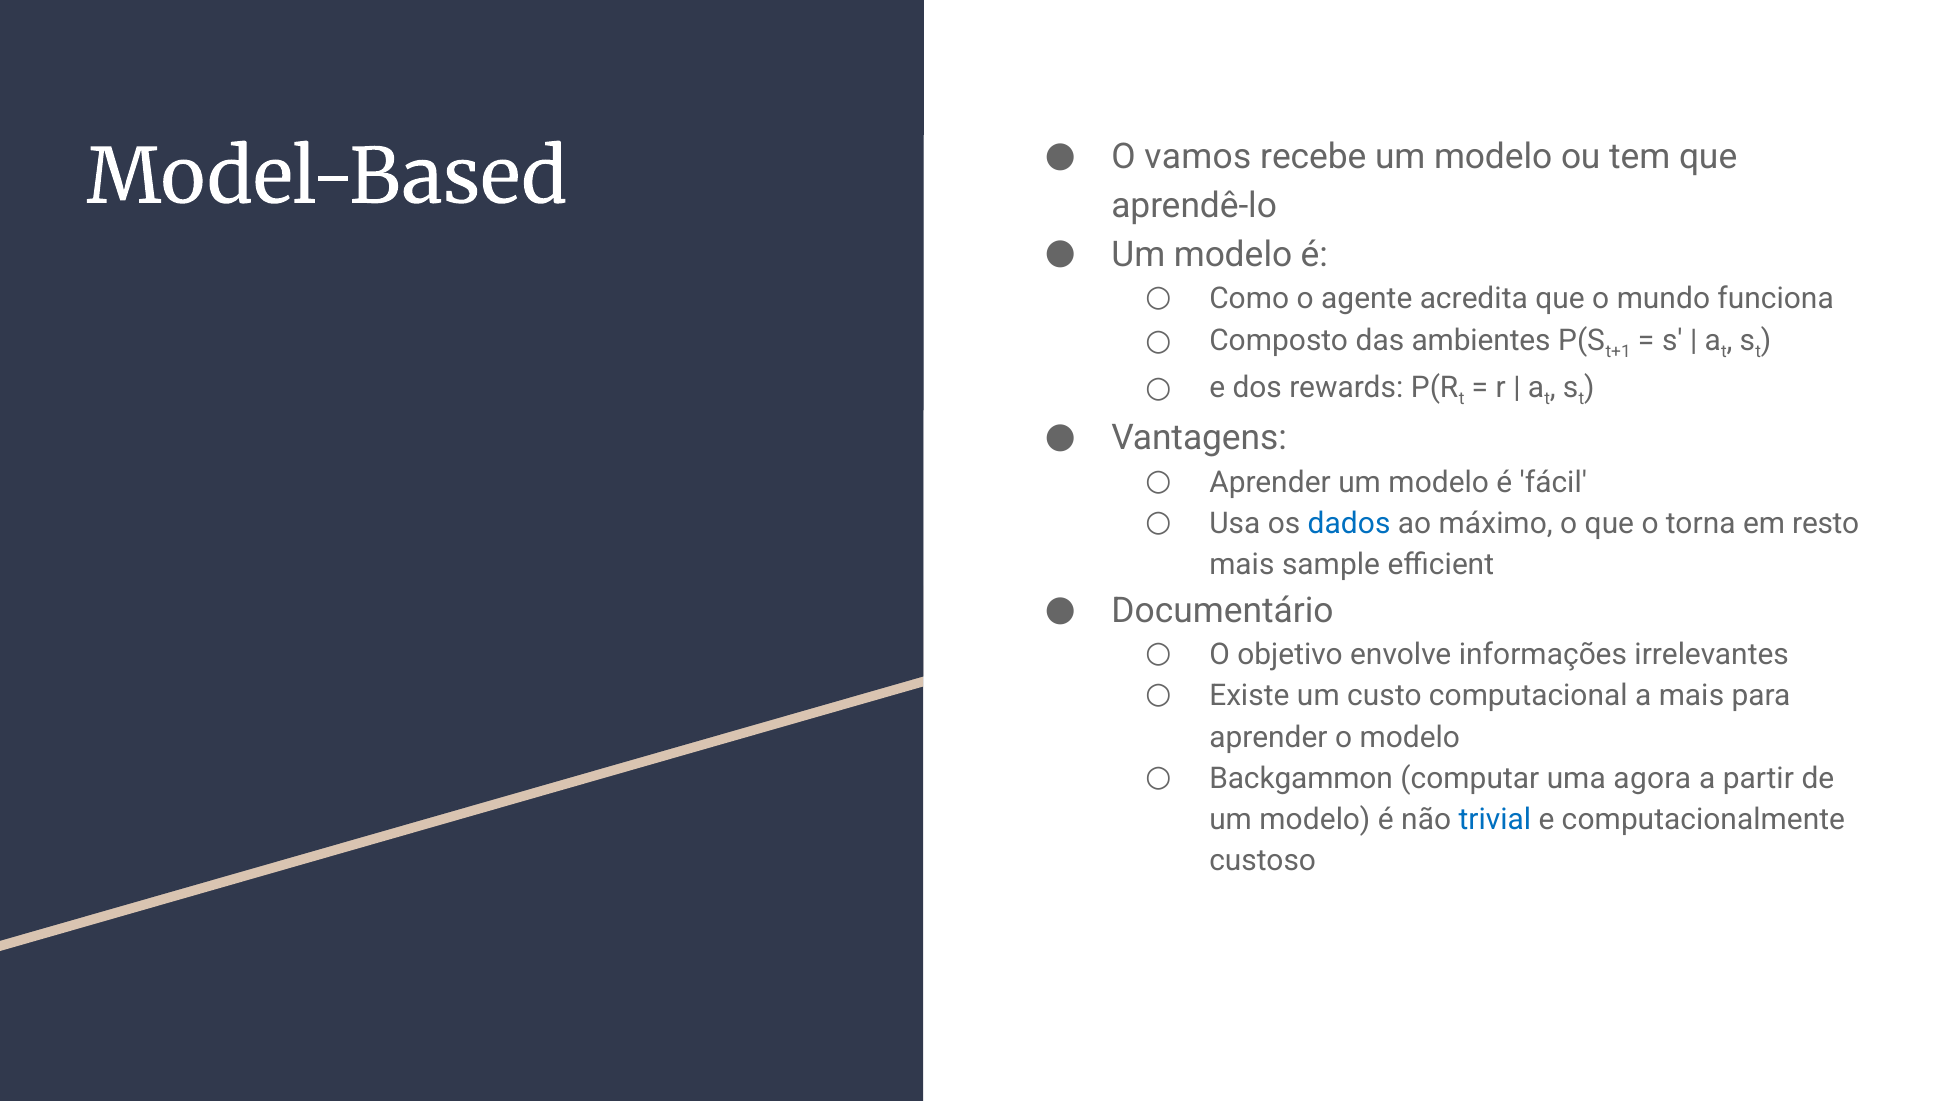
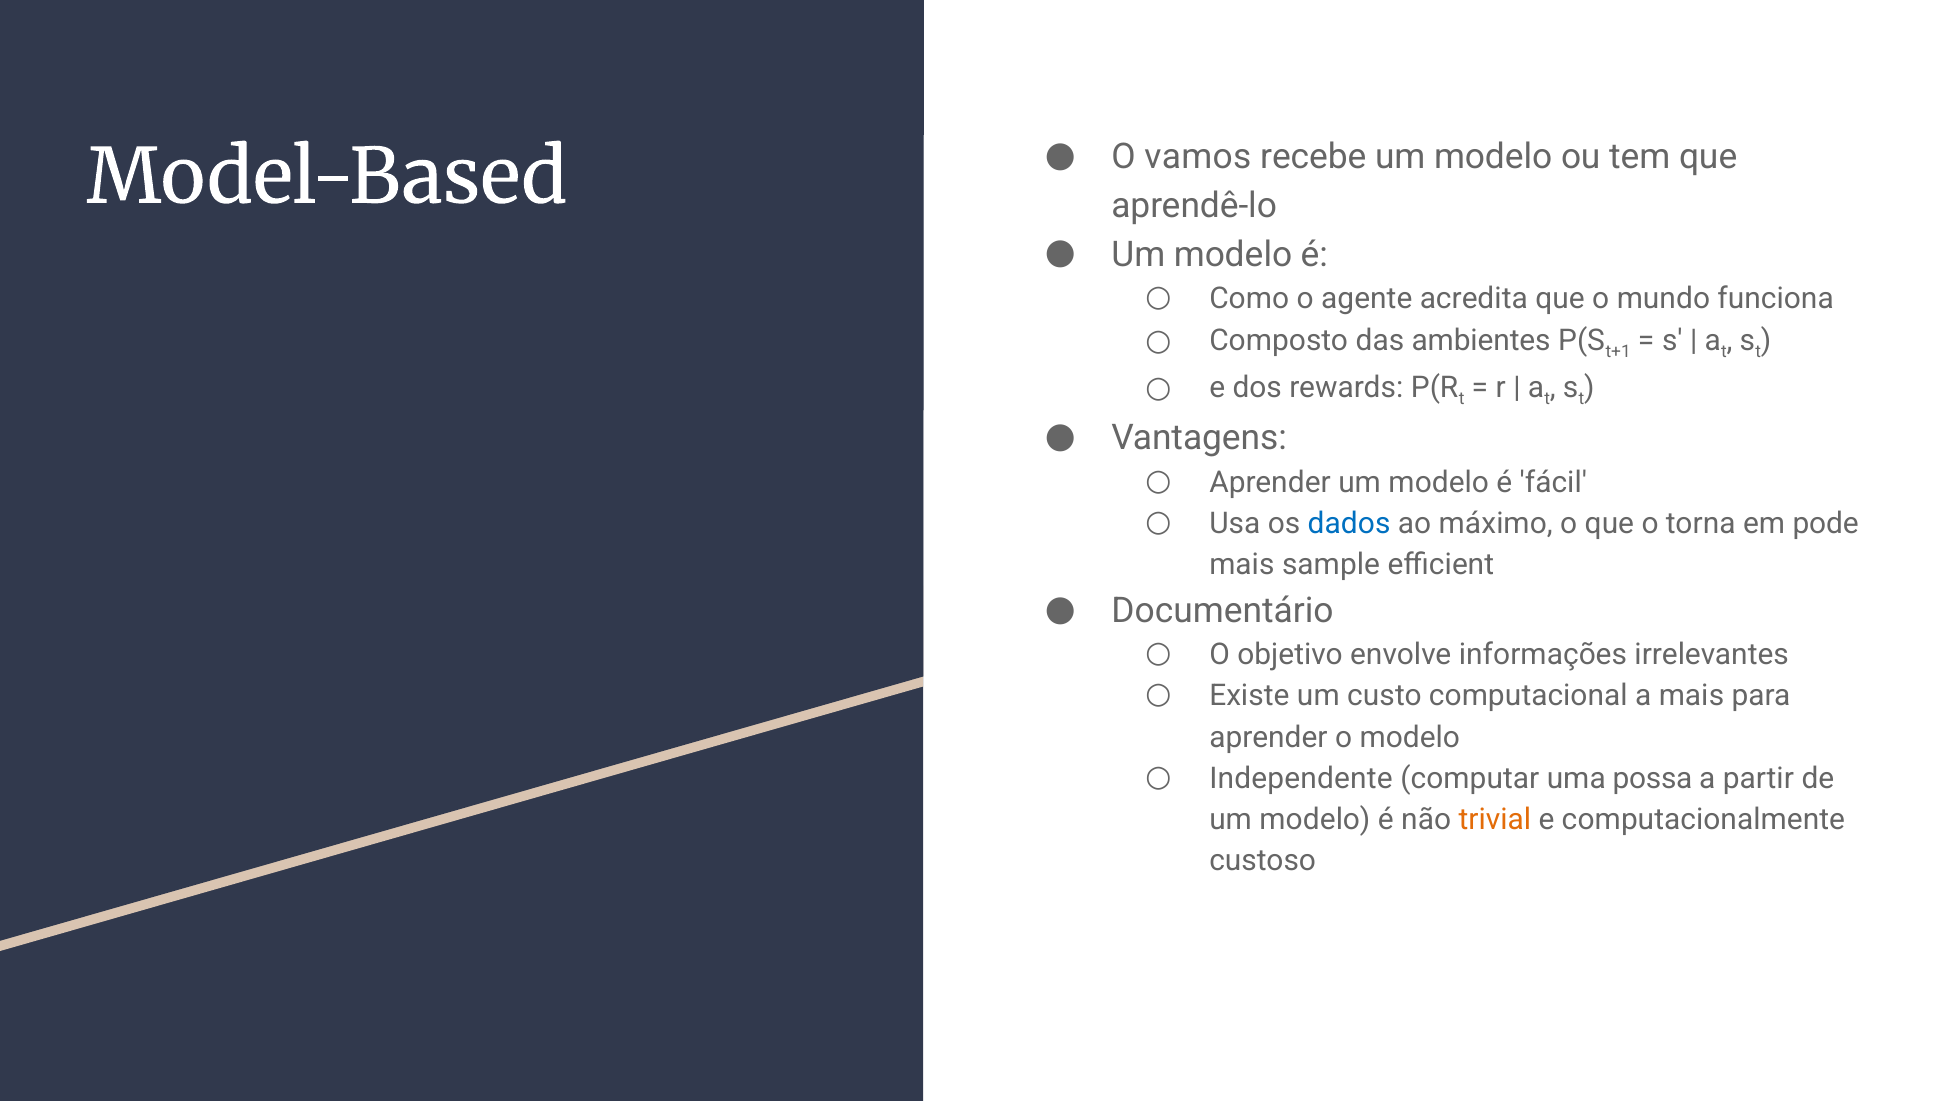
resto: resto -> pode (1826, 523)
Backgammon: Backgammon -> Independente (1301, 778)
agora: agora -> possa (1653, 778)
trivial colour: blue -> orange (1495, 820)
